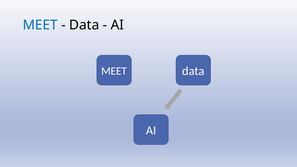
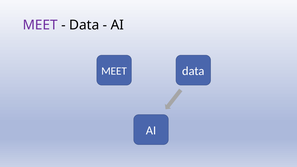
MEET colour: blue -> purple (40, 25)
